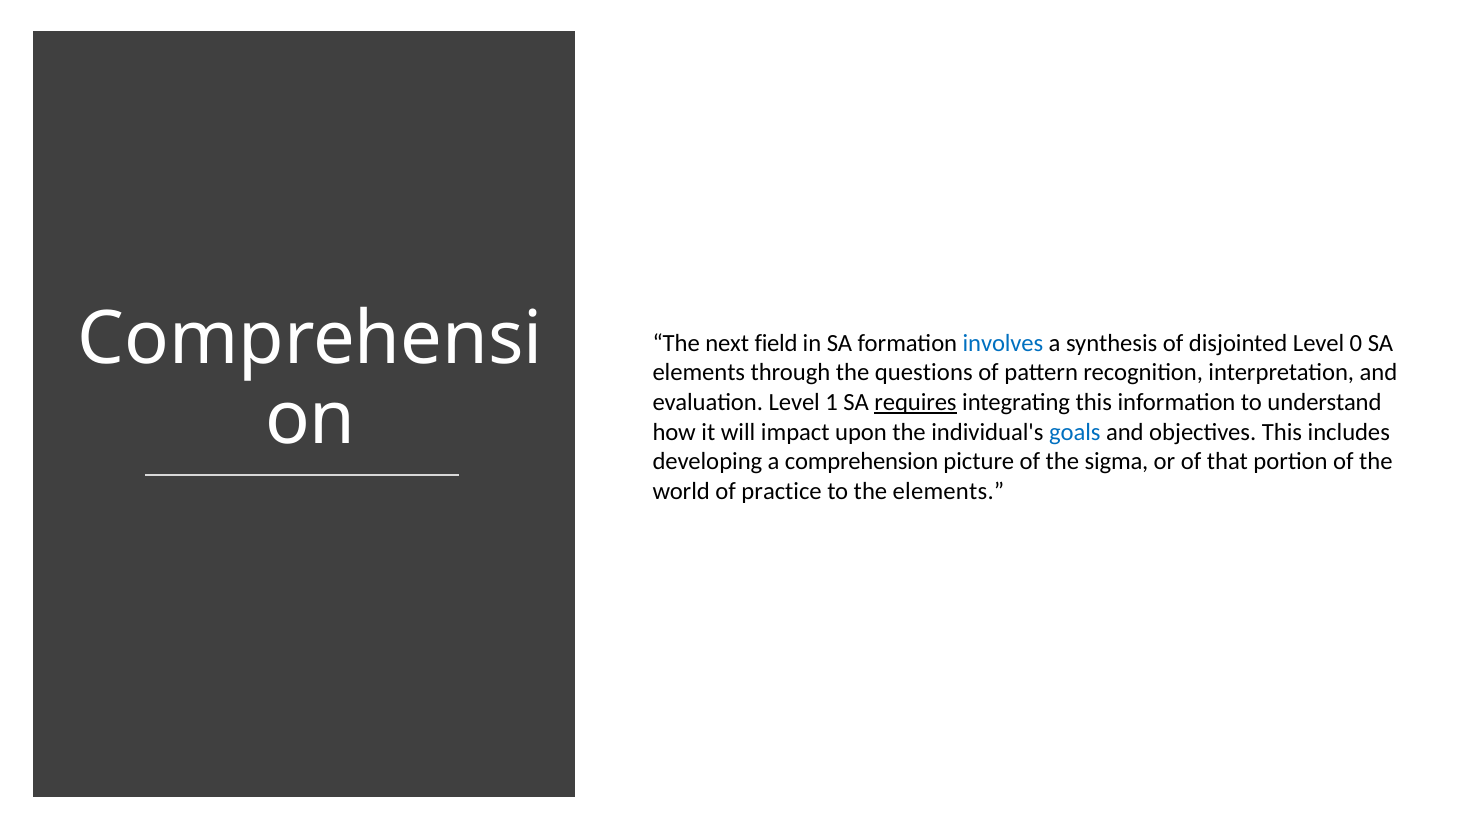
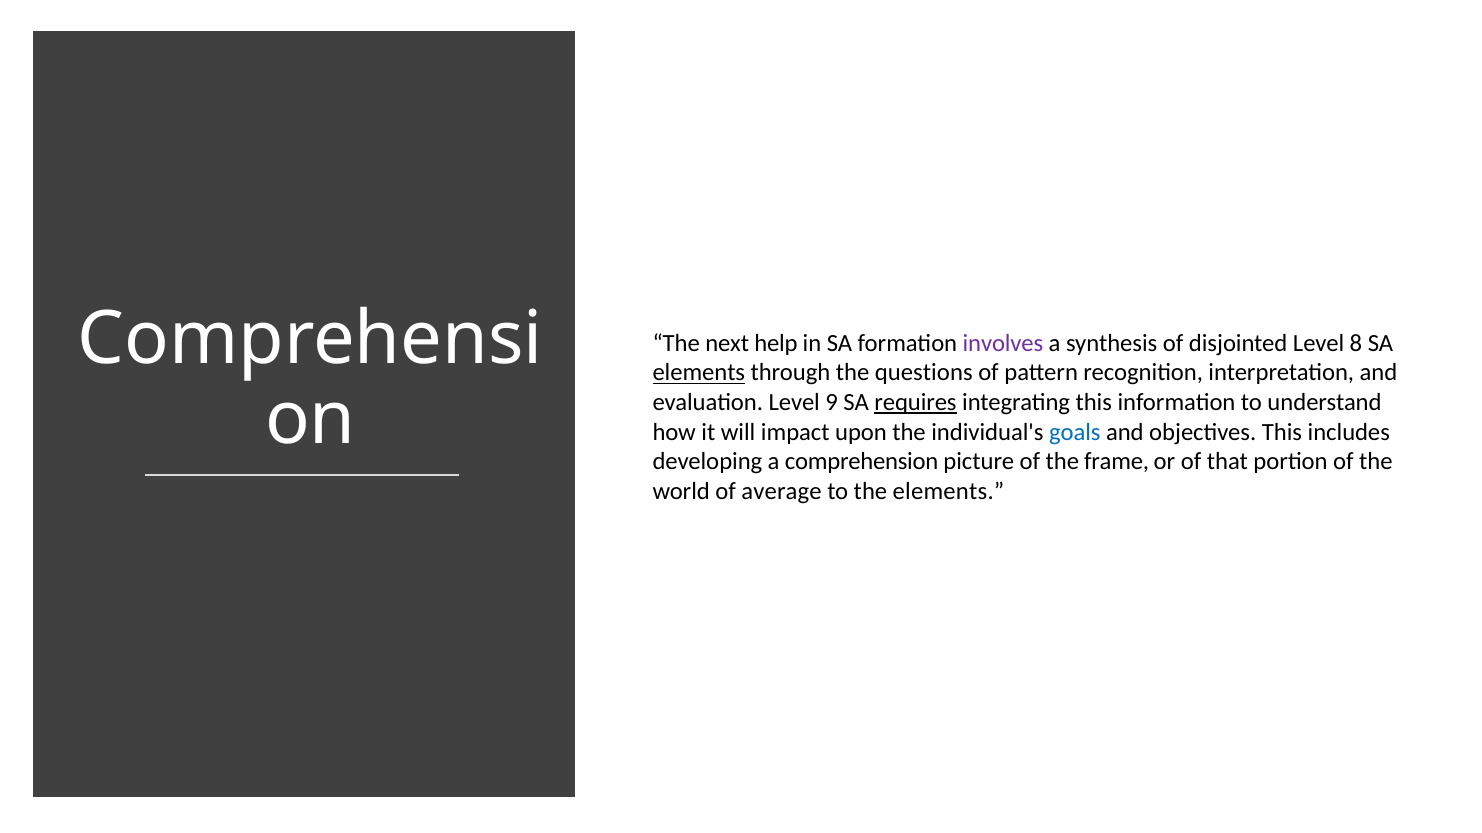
field: field -> help (776, 343)
involves colour: blue -> purple (1003, 343)
0: 0 -> 8 (1356, 343)
elements underline: none -> present (699, 373)
1: 1 -> 9 (832, 403)
sigma: sigma -> frame (1117, 462)
practice: practice -> average (782, 492)
